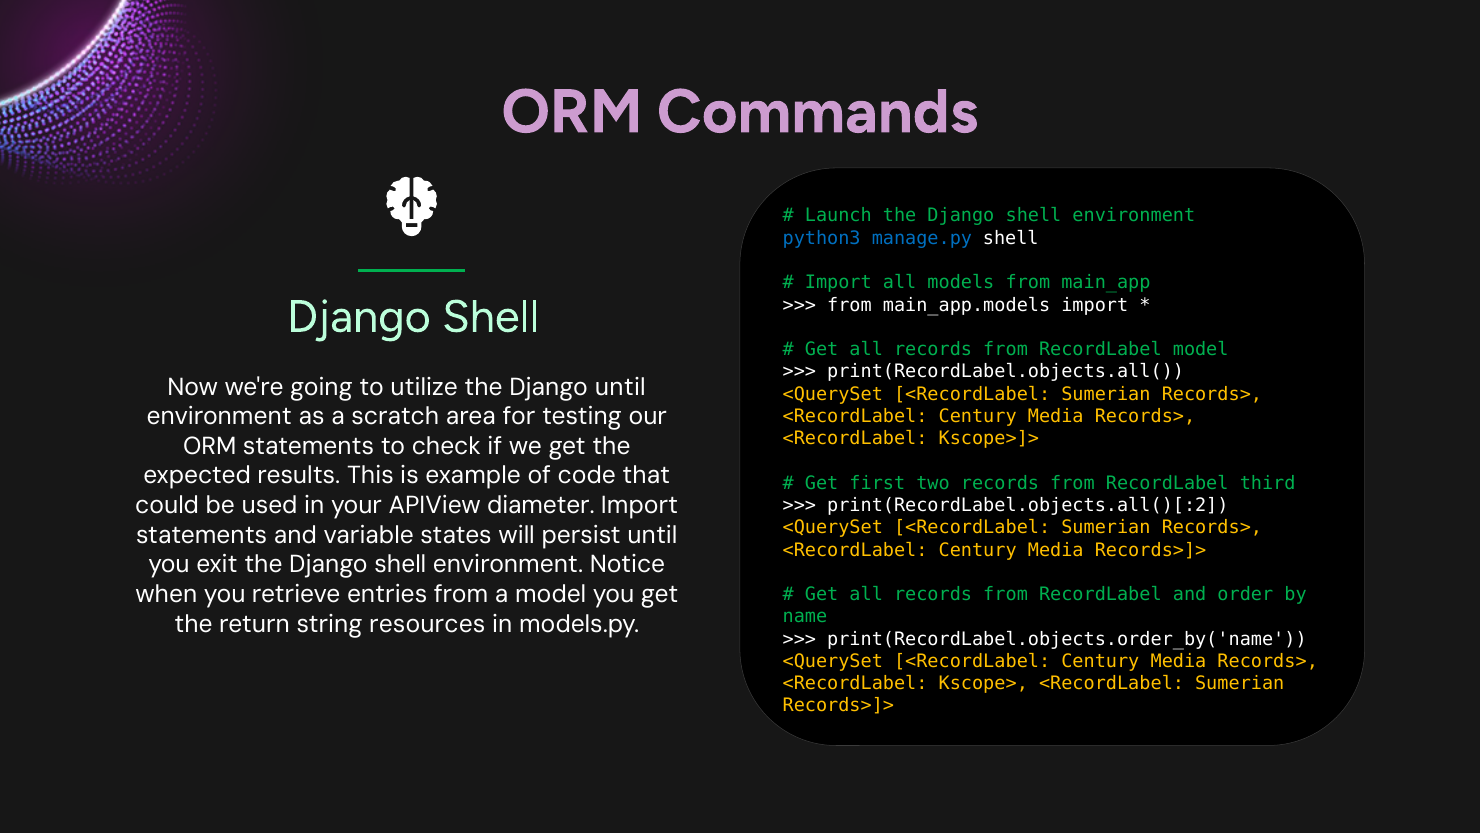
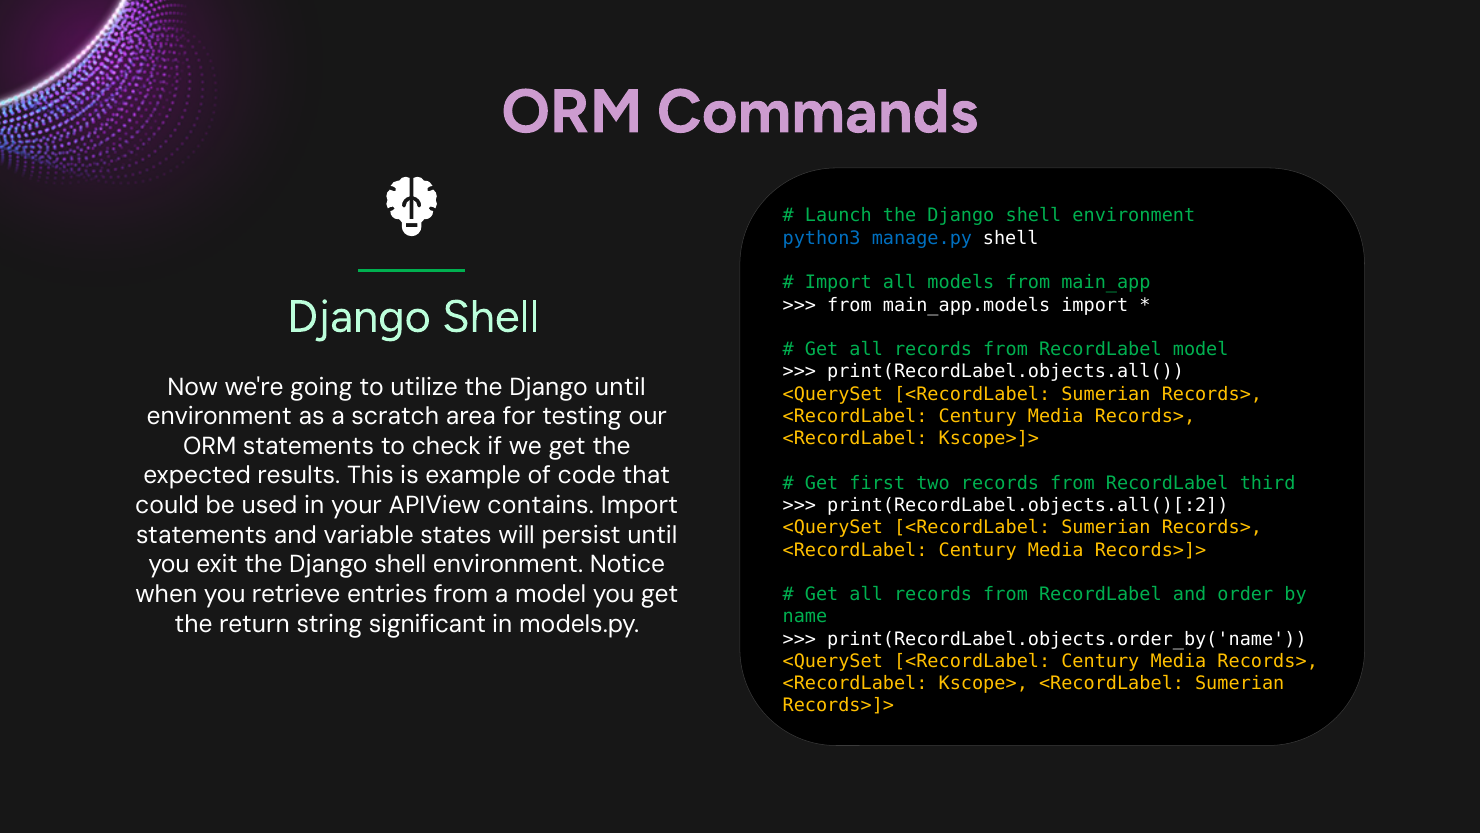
diameter: diameter -> contains (541, 505)
resources: resources -> significant (427, 624)
